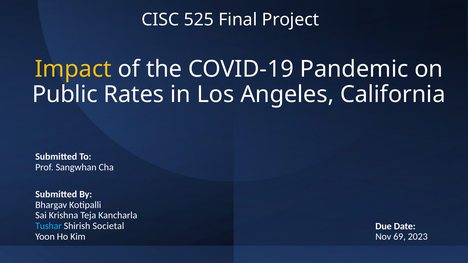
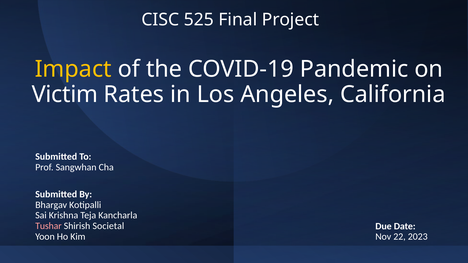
Public: Public -> Victim (65, 94)
Tushar colour: light blue -> pink (48, 226)
69: 69 -> 22 (400, 237)
